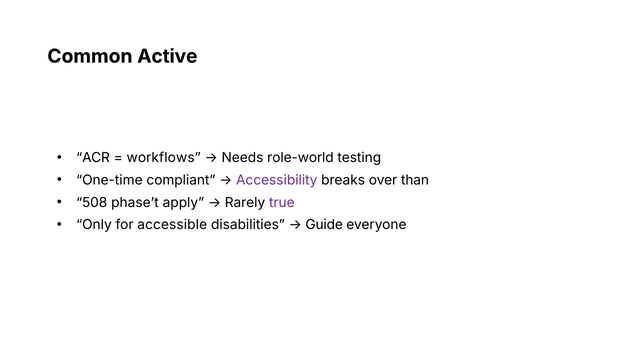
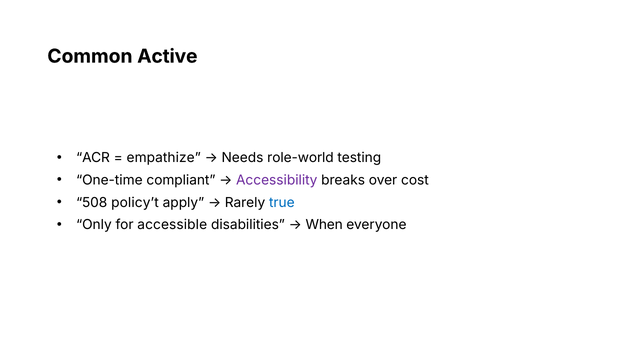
workflows: workflows -> empathize (164, 158)
than: than -> cost (415, 180)
phase’t: phase’t -> policy’t (135, 203)
true colour: purple -> blue (282, 203)
Guide: Guide -> When (324, 225)
